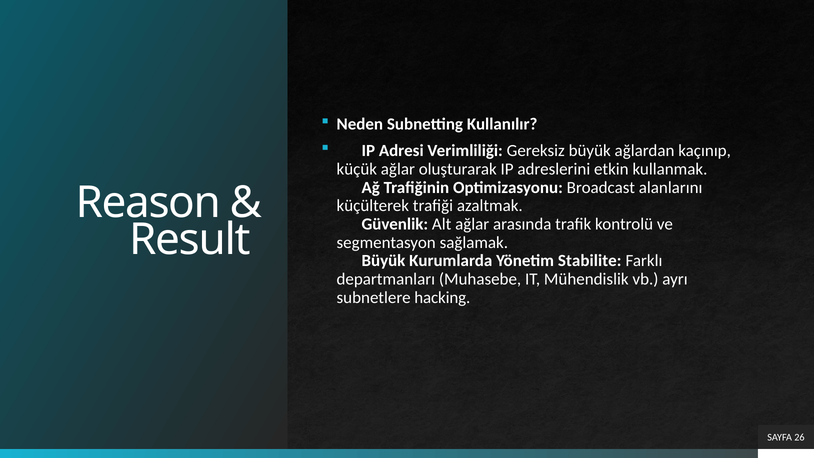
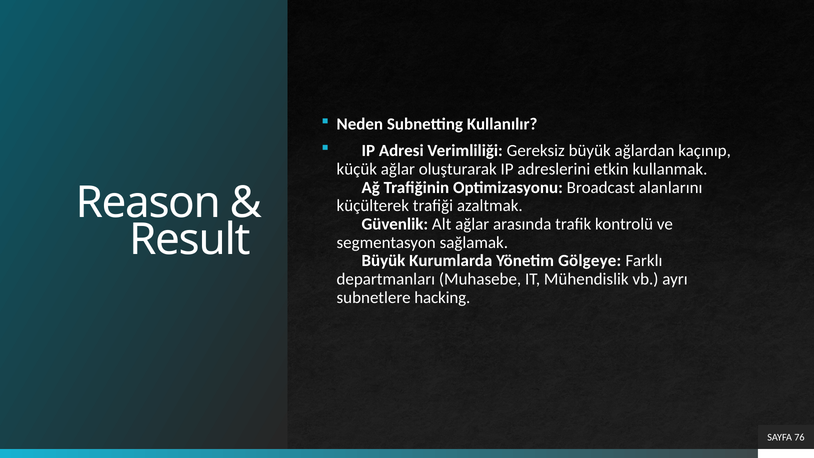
Stabilite: Stabilite -> Gölgeye (590, 261)
26: 26 -> 76 (799, 437)
